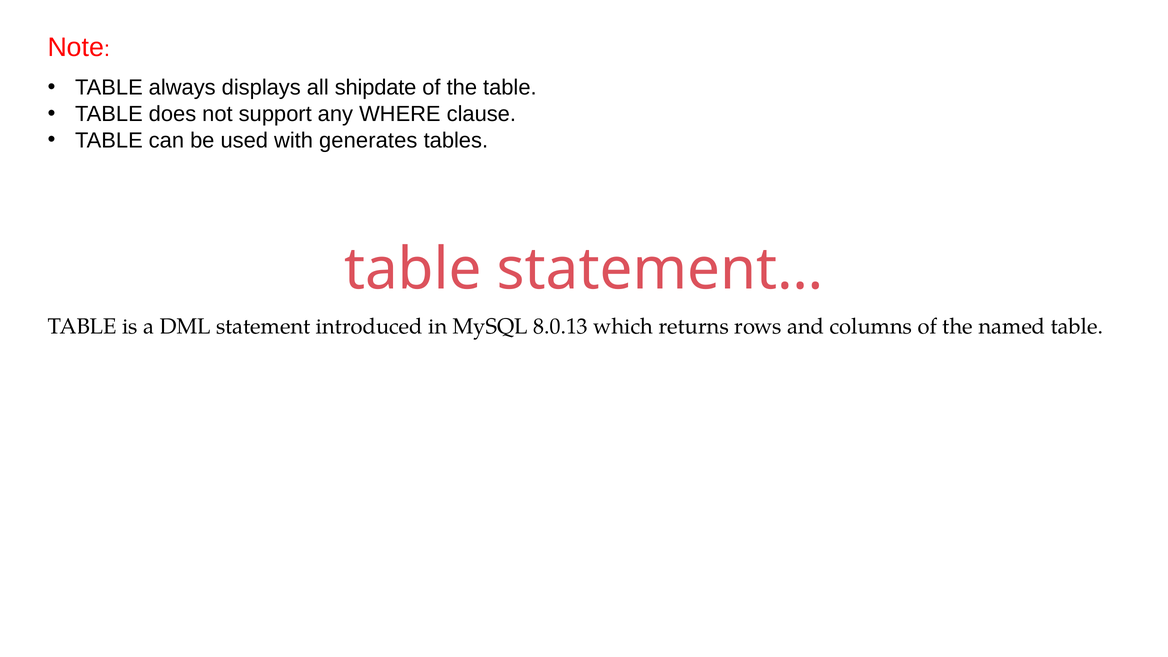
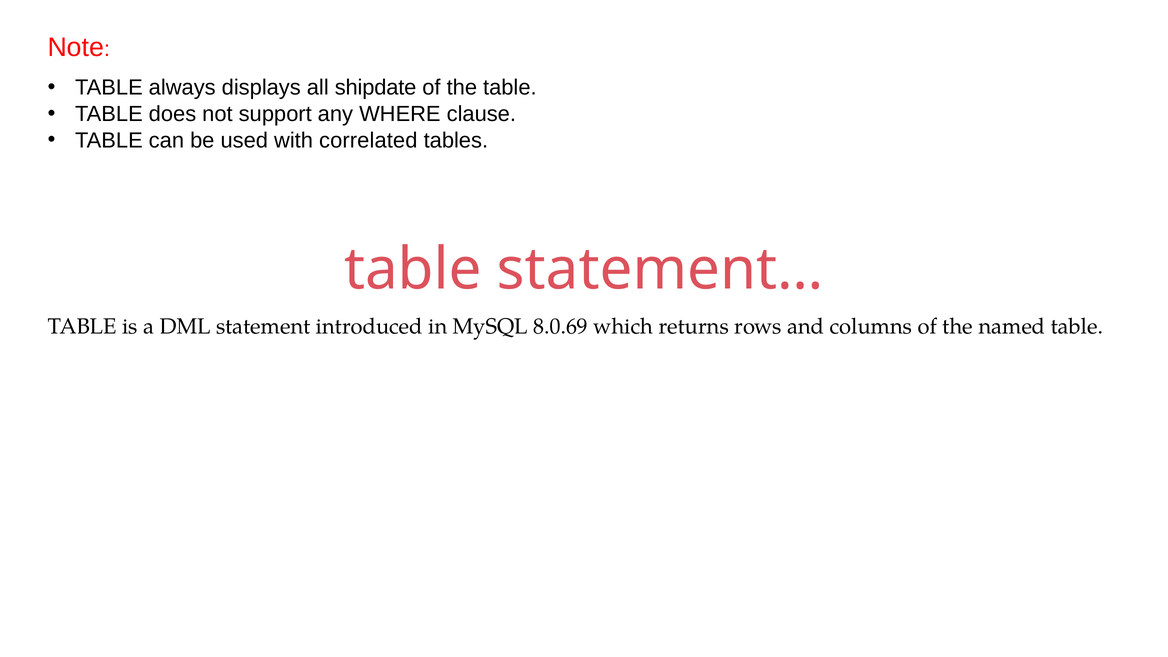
generates: generates -> correlated (368, 140)
8.0.13: 8.0.13 -> 8.0.69 (561, 327)
